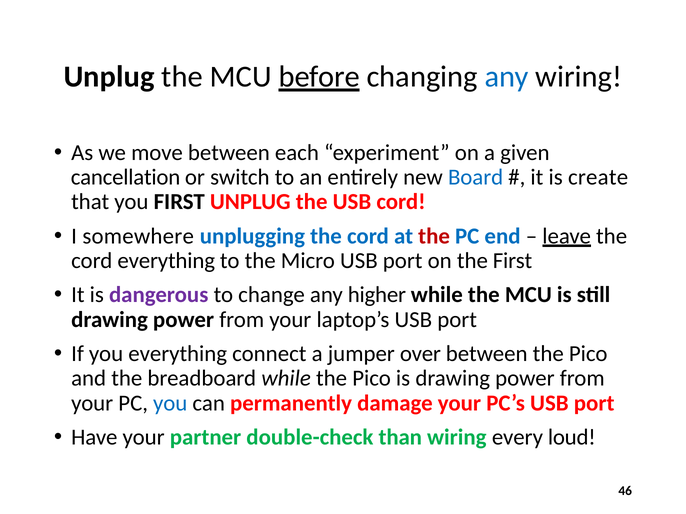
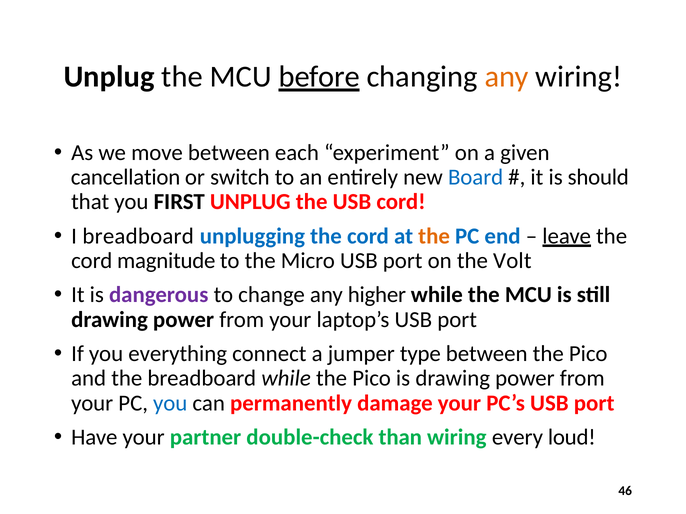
any colour: blue -> orange (507, 77)
create: create -> should (598, 177)
I somewhere: somewhere -> breadboard (138, 236)
the colour: red -> orange (434, 236)
cord everything: everything -> magnitude (166, 261)
the First: First -> Volt (512, 261)
over: over -> type (420, 354)
